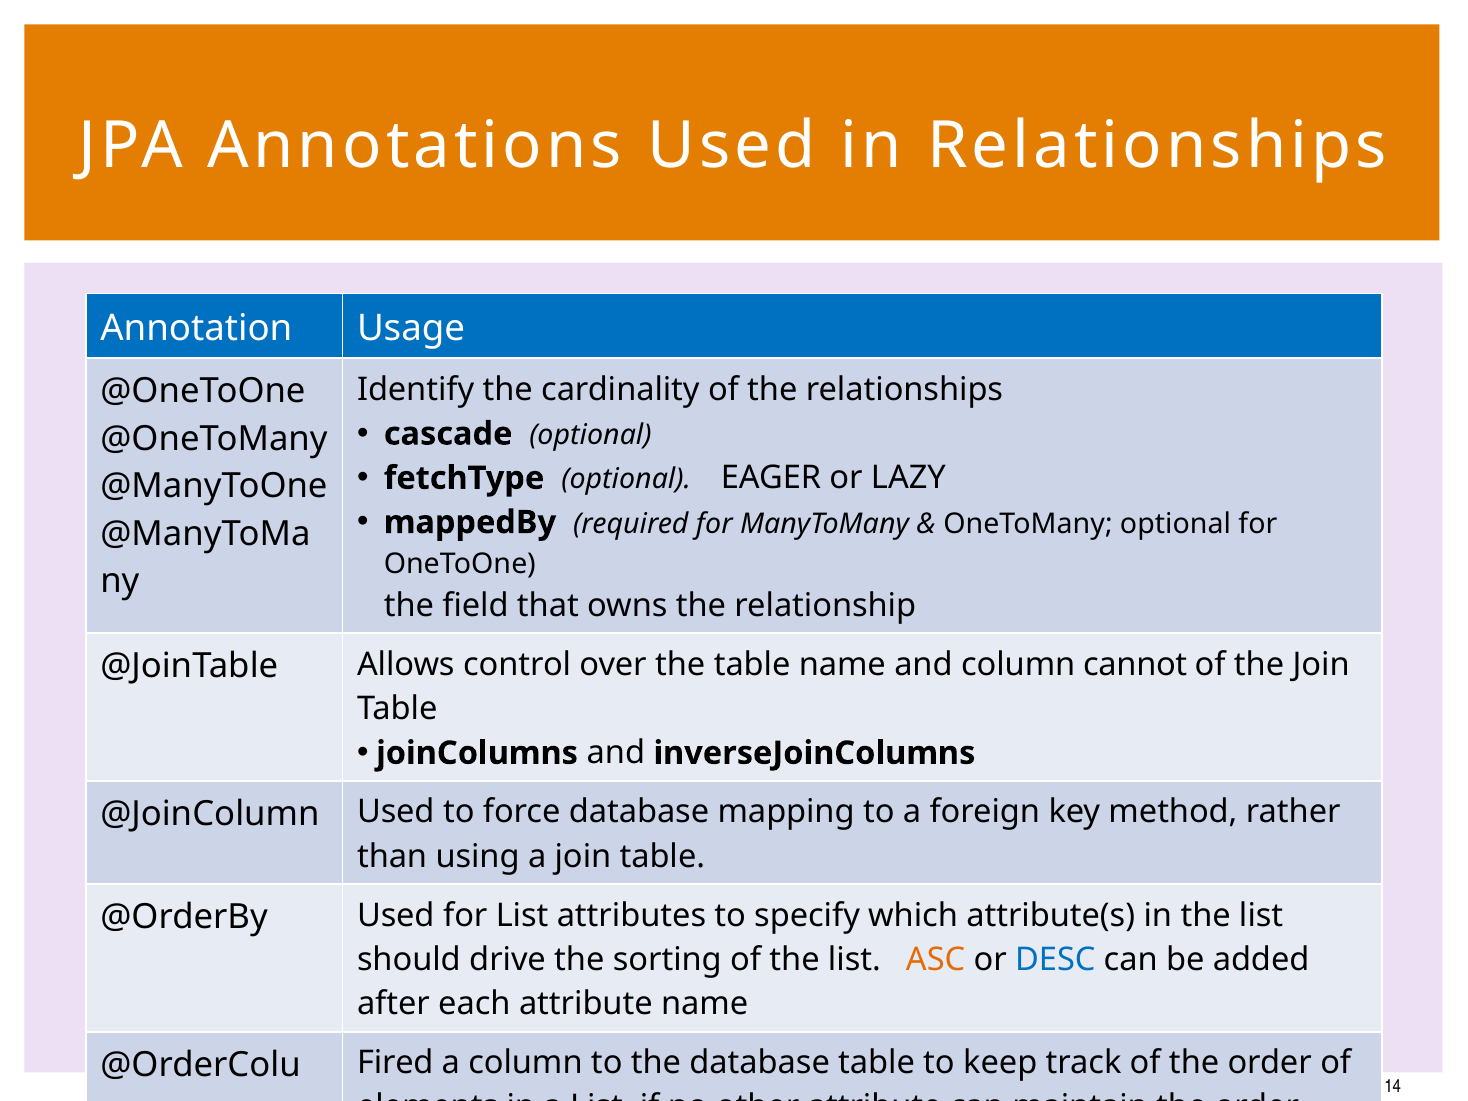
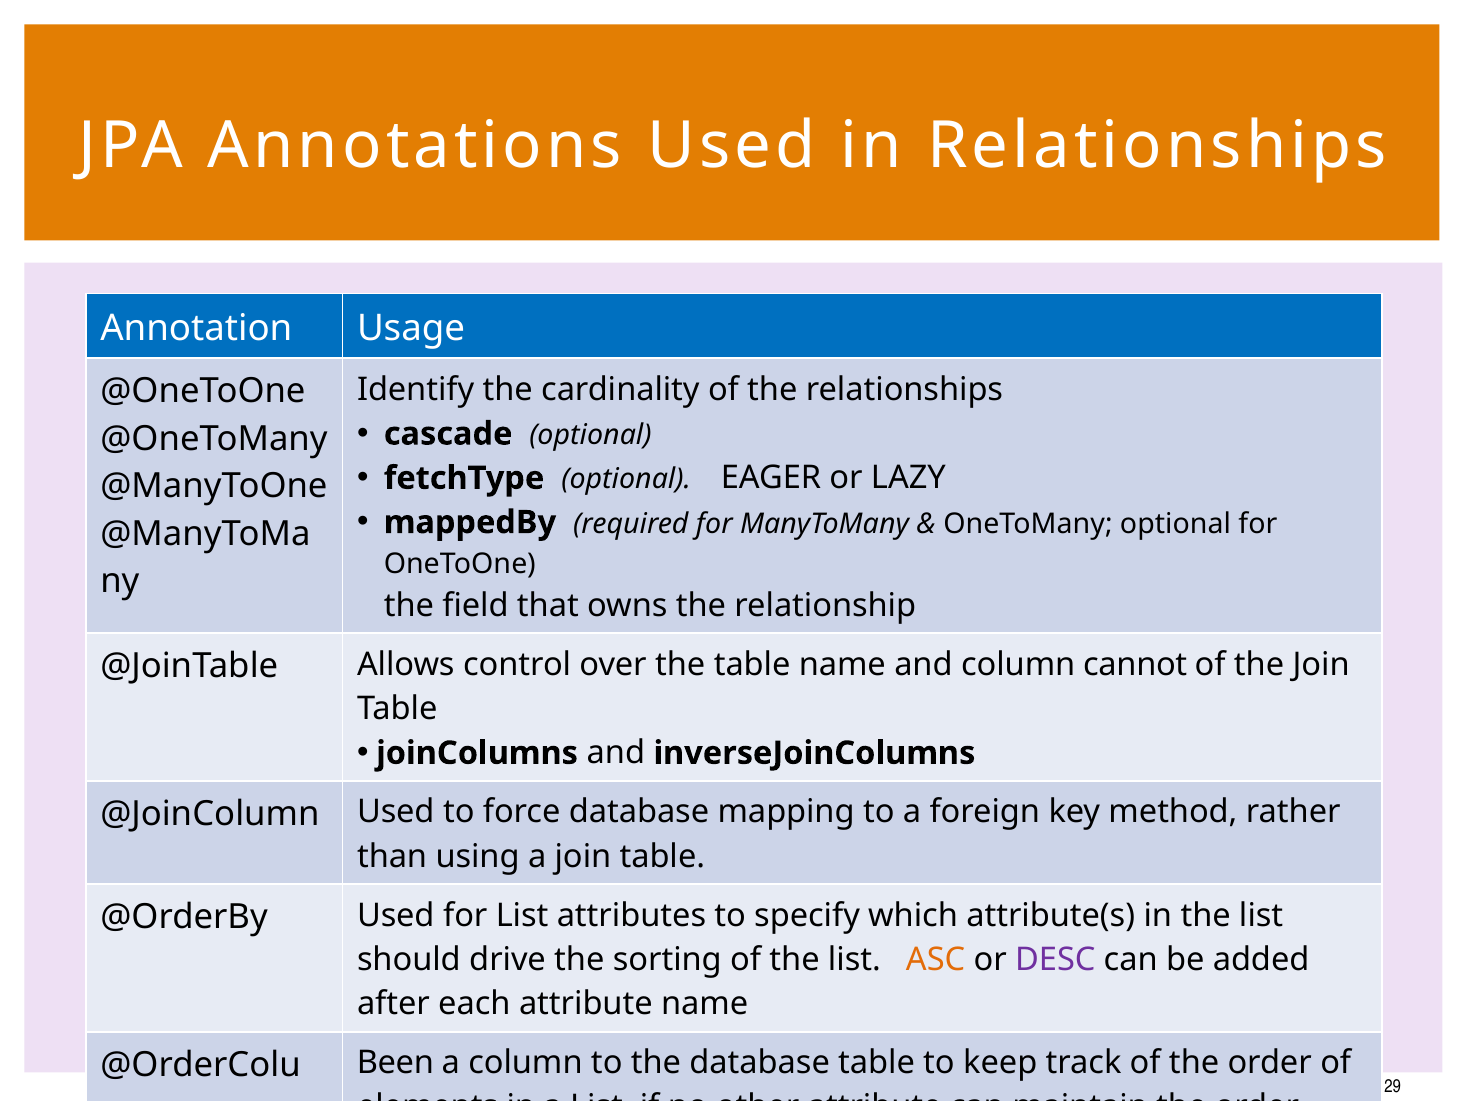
DESC colour: blue -> purple (1055, 960)
Fired: Fired -> Been (395, 1063)
14: 14 -> 29 (1393, 1086)
